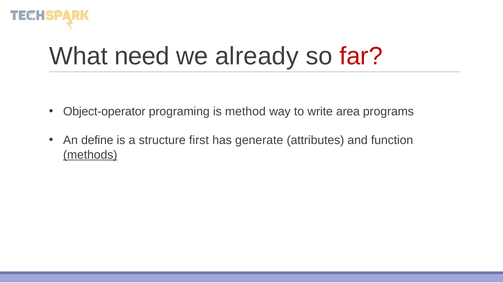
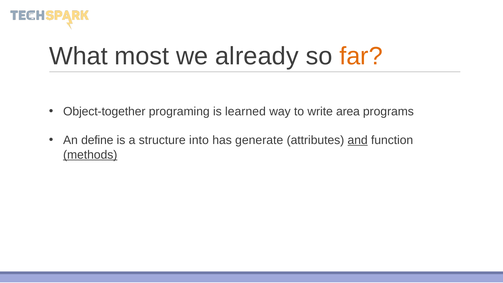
need: need -> most (142, 56)
far colour: red -> orange (361, 56)
Object-operator: Object-operator -> Object-together (104, 111)
method: method -> learned (245, 111)
first: first -> into (199, 140)
and underline: none -> present (358, 140)
